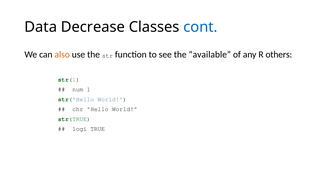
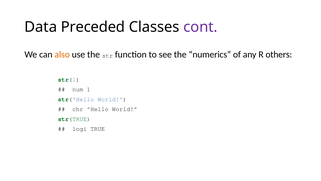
Decrease: Decrease -> Preceded (93, 27)
cont colour: blue -> purple (200, 27)
available: available -> numerics (210, 54)
